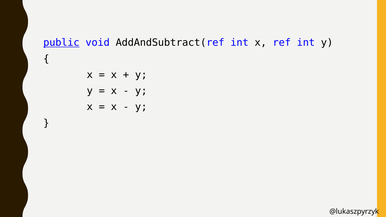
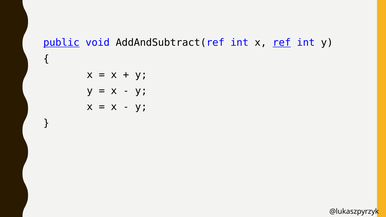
ref underline: none -> present (282, 43)
